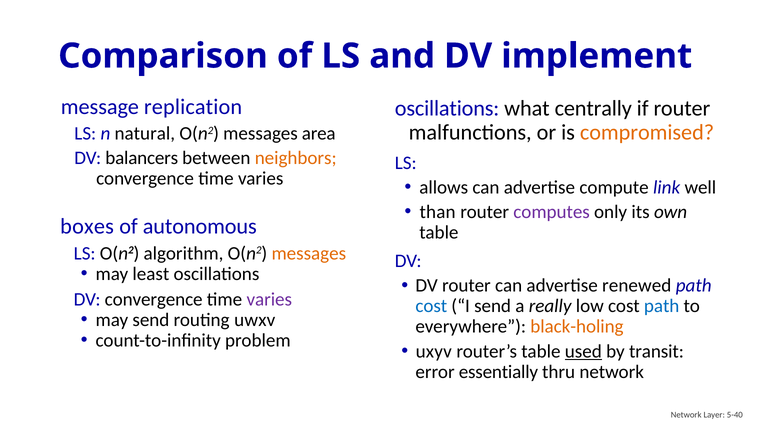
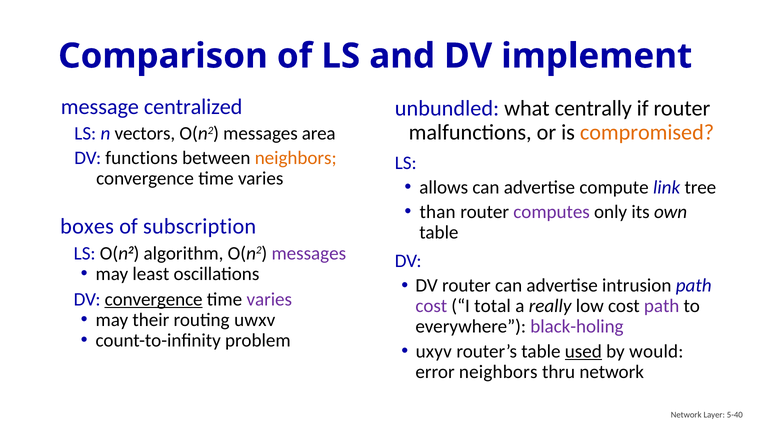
replication: replication -> centralized (193, 107)
oscillations: oscillations -> unbundled (447, 109)
natural: natural -> vectors (145, 133)
balancers: balancers -> functions (142, 158)
well: well -> tree (700, 187)
autonomous: autonomous -> subscription (200, 226)
messages colour: orange -> purple (309, 253)
renewed: renewed -> intrusion (637, 286)
convergence underline: none -> present (154, 299)
cost colour: blue -> purple (431, 306)
I send: send -> total (493, 306)
path colour: blue -> purple (662, 306)
may send: send -> their (151, 320)
black-holing colour: orange -> purple (577, 327)
transit: transit -> would (656, 351)
error essentially: essentially -> neighbors (498, 372)
